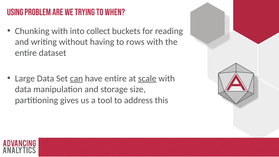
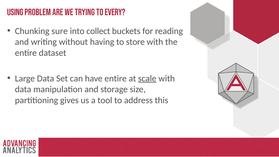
when: when -> every (115, 12)
Chunking with: with -> sure (60, 31)
rows: rows -> store (135, 42)
can underline: present -> none (76, 78)
